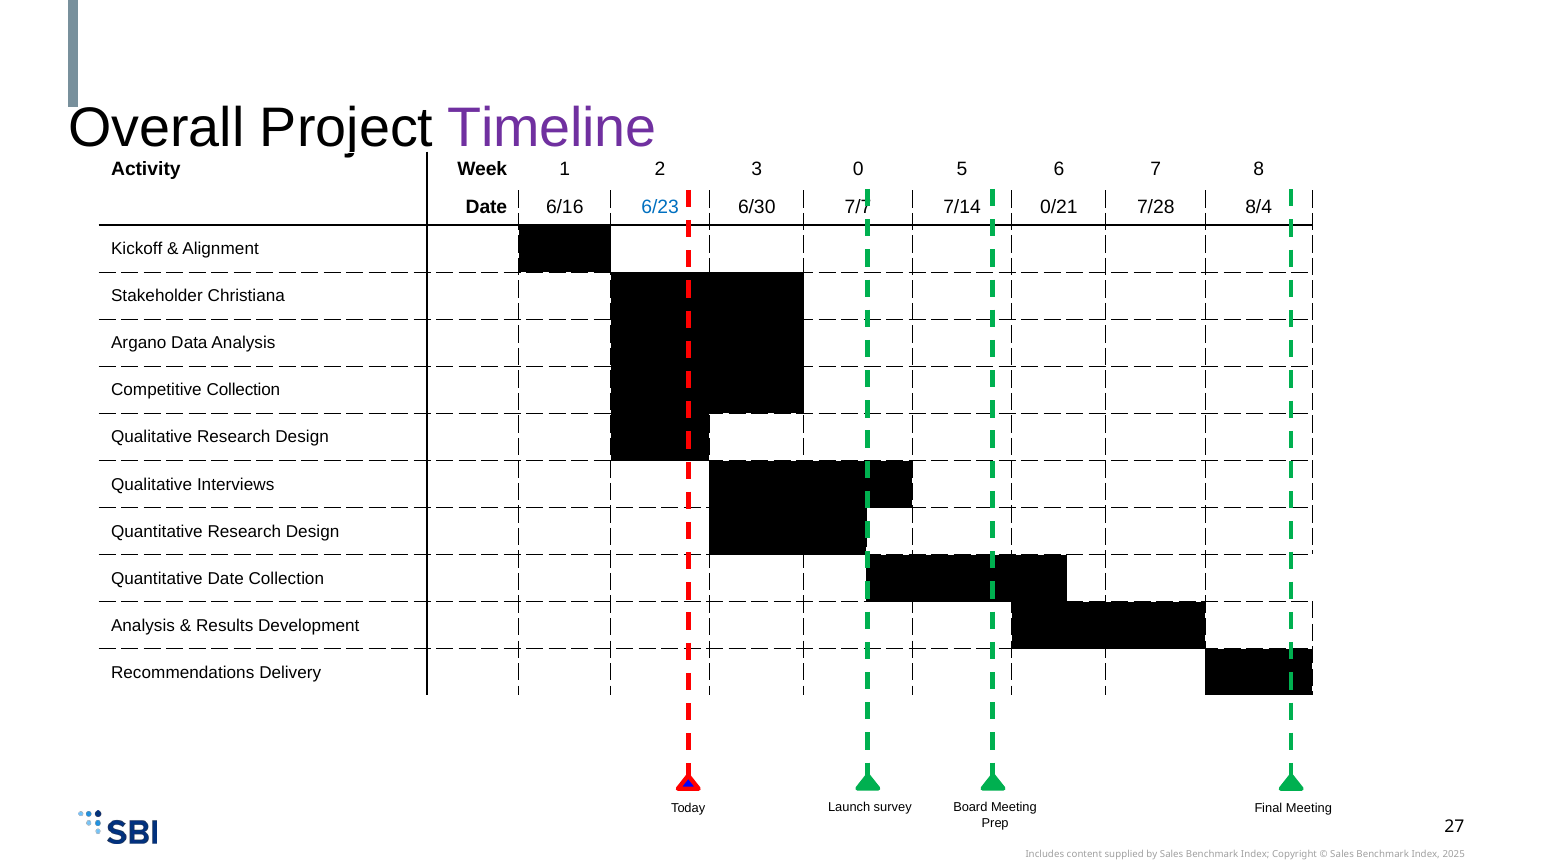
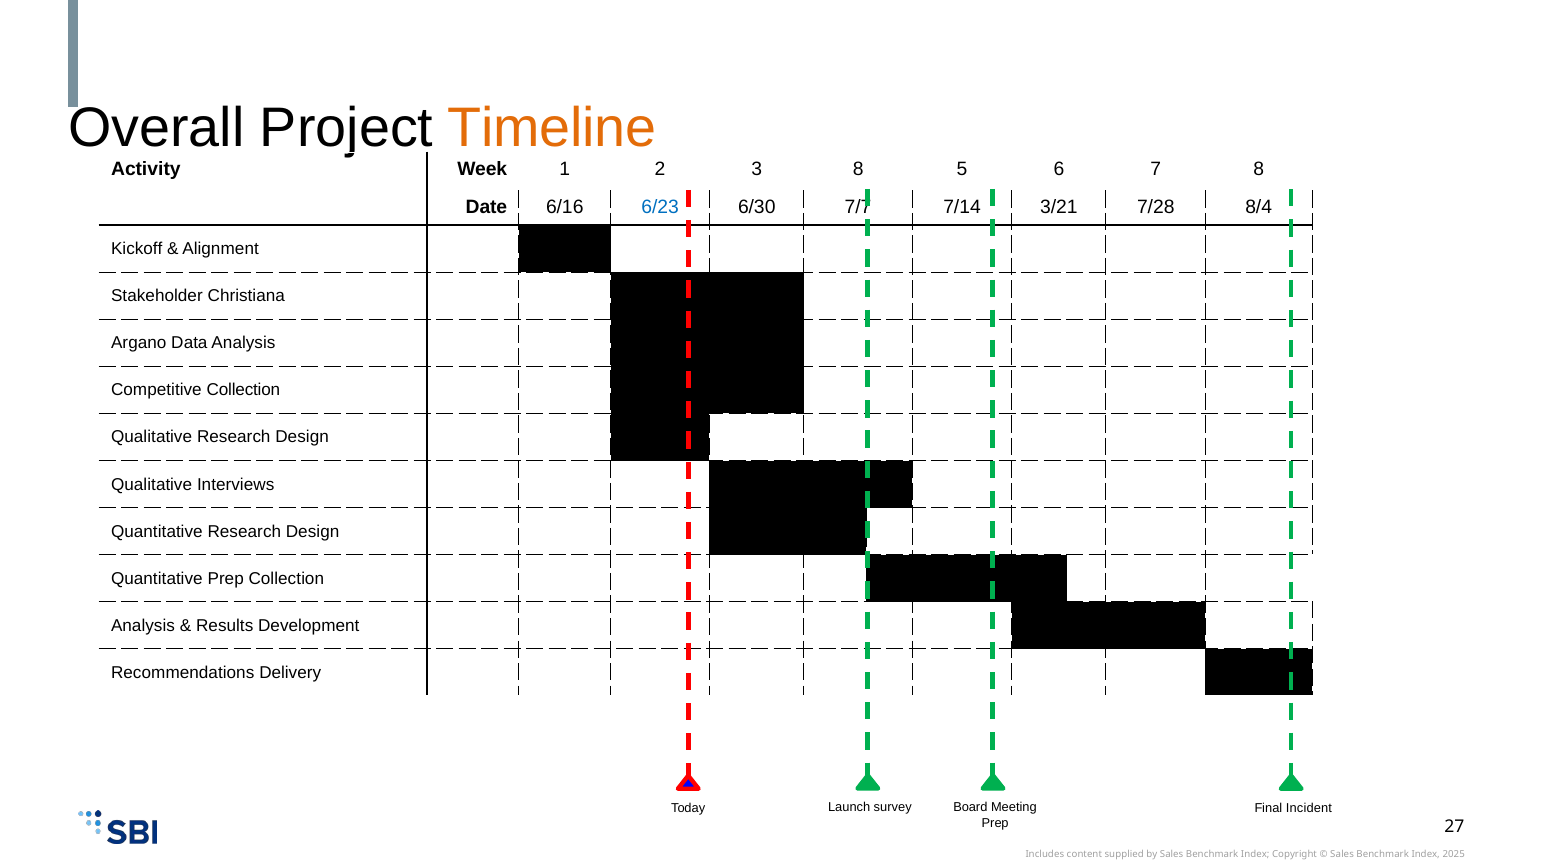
Timeline colour: purple -> orange (552, 128)
3 0: 0 -> 8 (858, 169)
0/21: 0/21 -> 3/21 (1059, 207)
Quantitative Date: Date -> Prep (226, 579)
Final Meeting: Meeting -> Incident (1309, 808)
